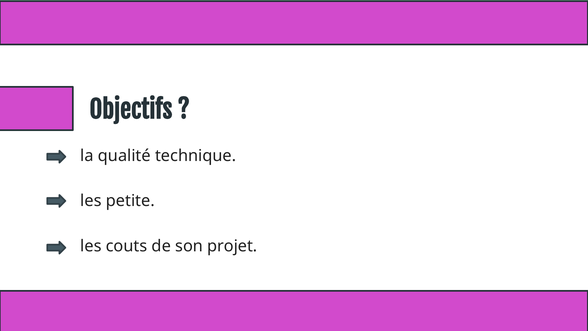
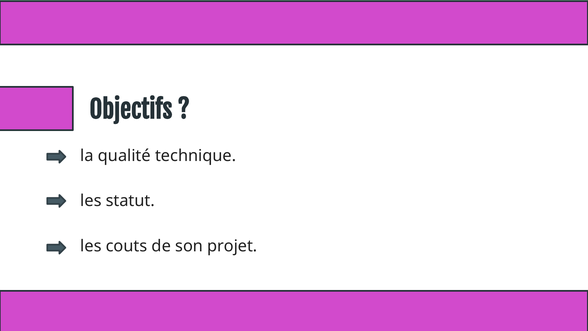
petite: petite -> statut (130, 201)
